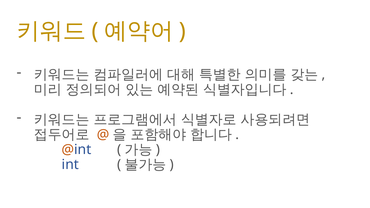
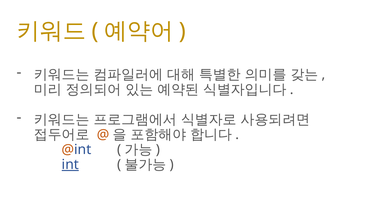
int underline: none -> present (70, 165)
